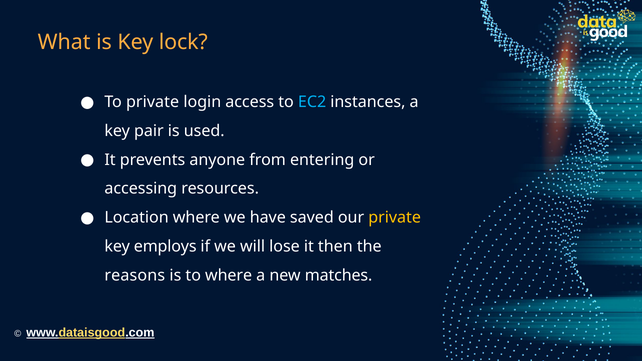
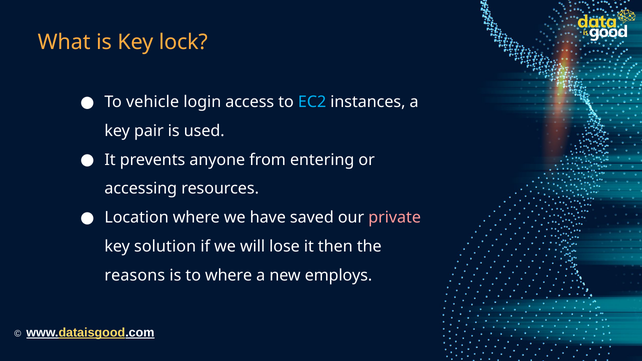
To private: private -> vehicle (153, 102)
private colour: yellow -> pink (395, 218)
employs: employs -> solution (165, 246)
matches: matches -> employs (339, 275)
